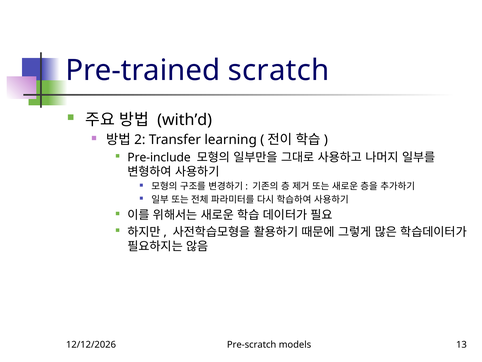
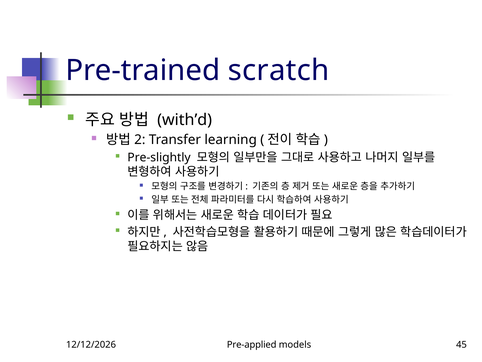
Pre-include: Pre-include -> Pre-slightly (159, 157)
Pre-scratch: Pre-scratch -> Pre-applied (252, 344)
13: 13 -> 45 (461, 344)
